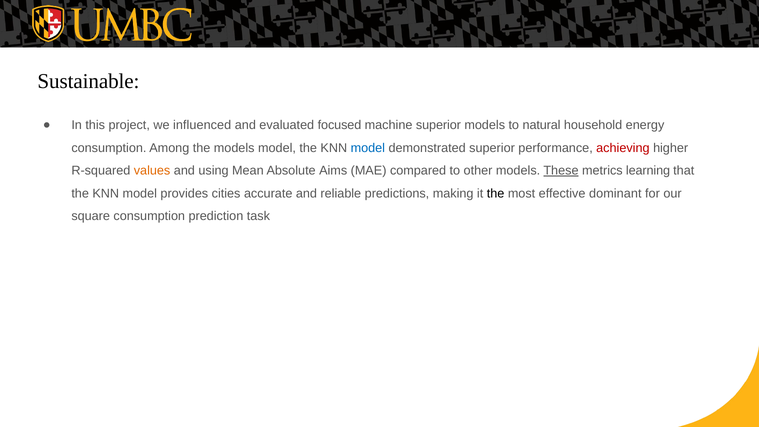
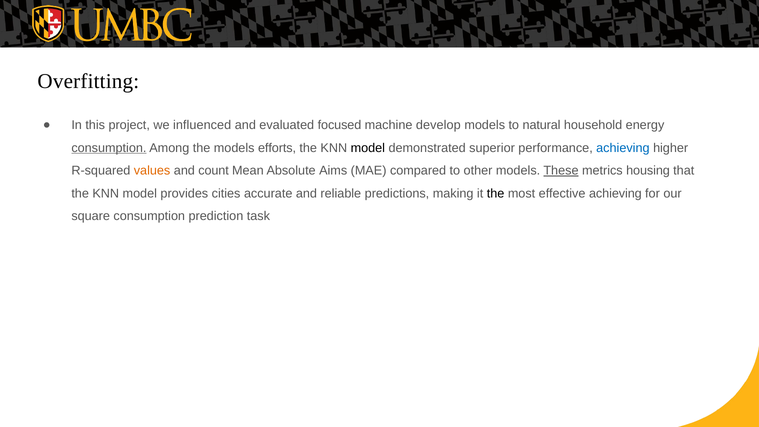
Sustainable: Sustainable -> Overfitting (88, 81)
machine superior: superior -> develop (438, 125)
consumption underline: none -> present (109, 148)
models model: model -> efforts (277, 148)
model colour: blue -> black (368, 148)
achieving colour: red -> blue (623, 148)
using: using -> count (214, 171)
learning: learning -> housing (648, 171)
effective dominant: dominant -> achieving (615, 193)
